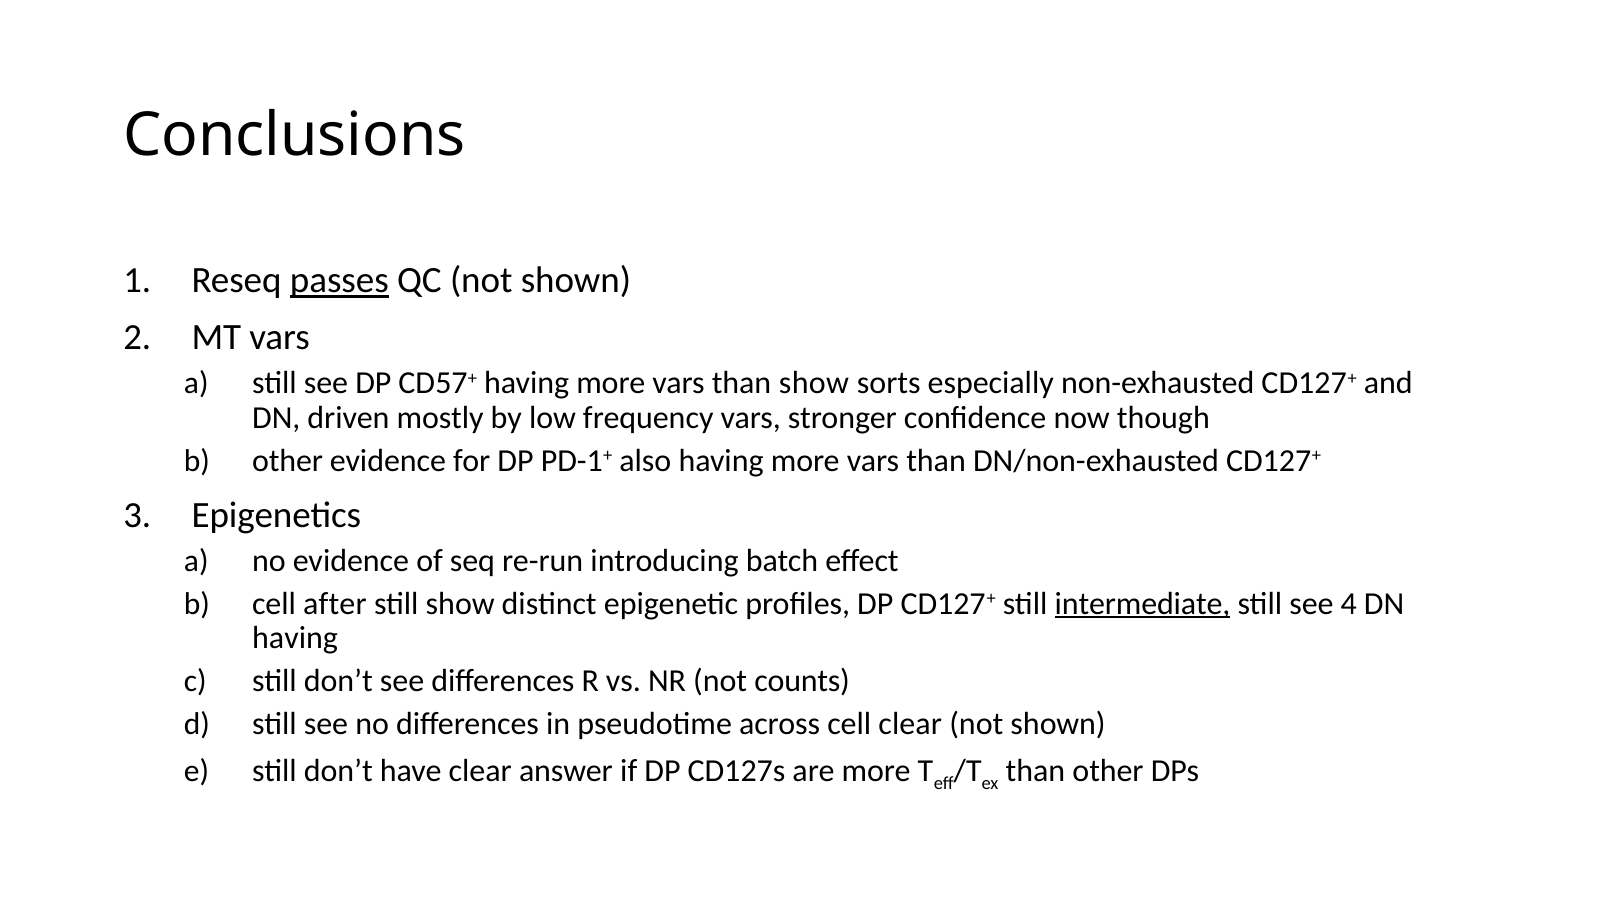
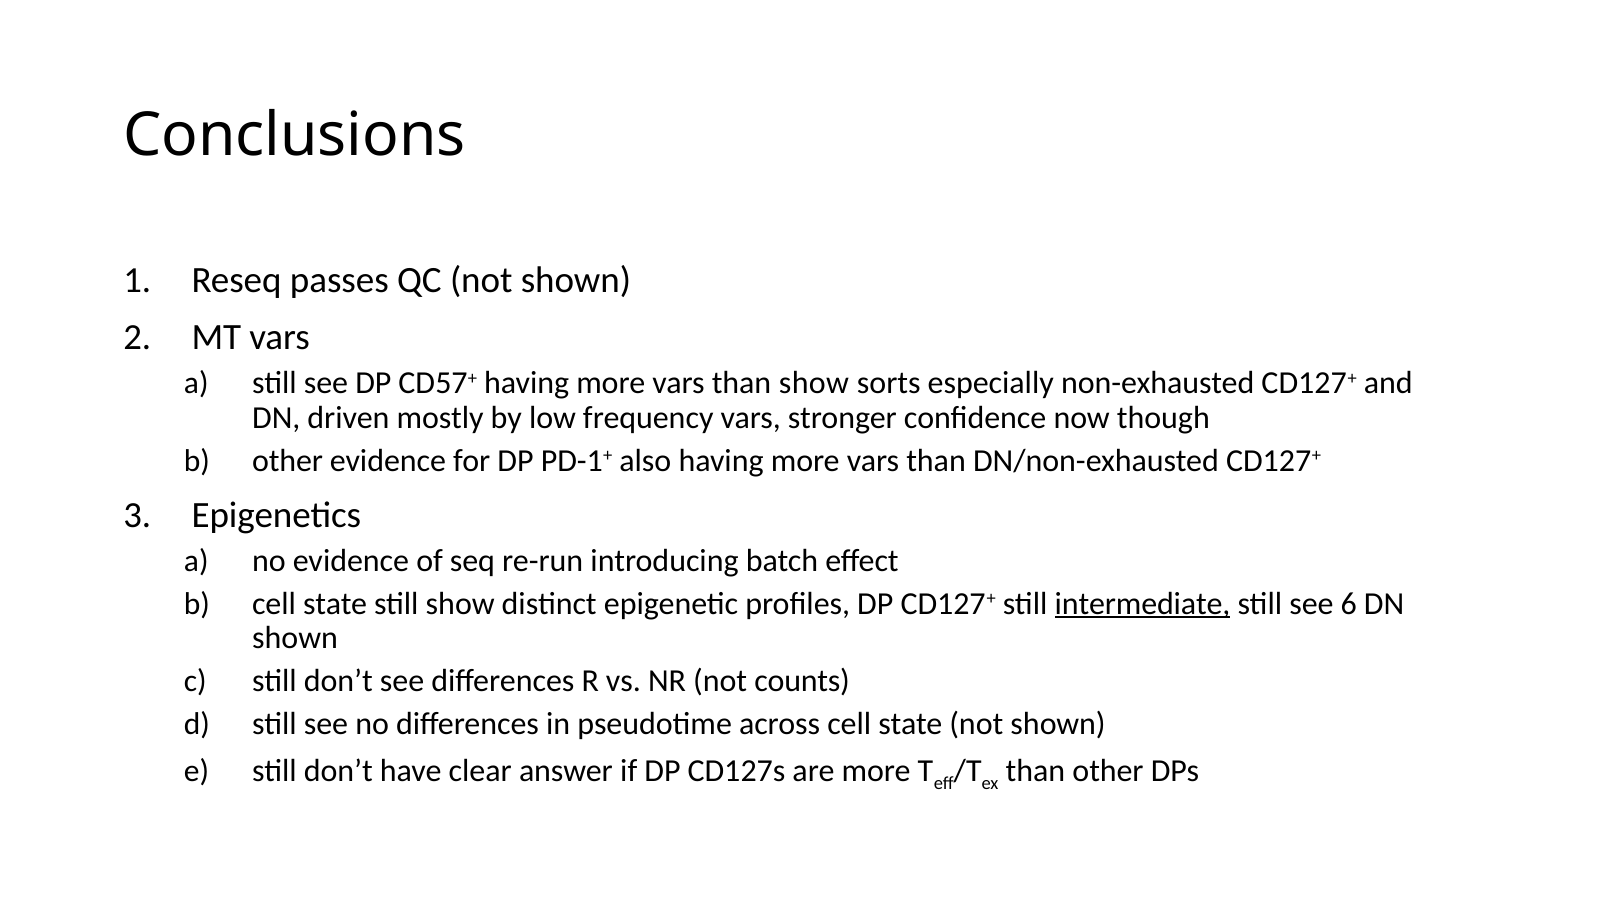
passes underline: present -> none (339, 280)
after: after -> state (335, 603)
4: 4 -> 6 (1349, 603)
having: having -> shown (295, 638)
across cell clear: clear -> state (910, 724)
